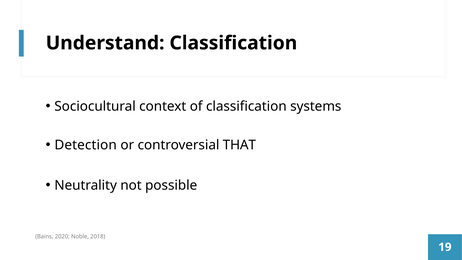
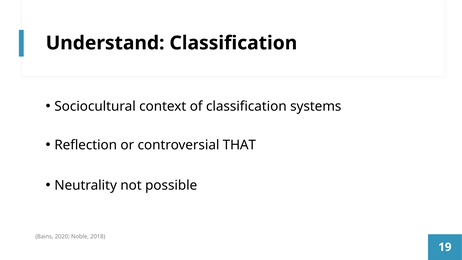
Detection: Detection -> Reflection (86, 145)
